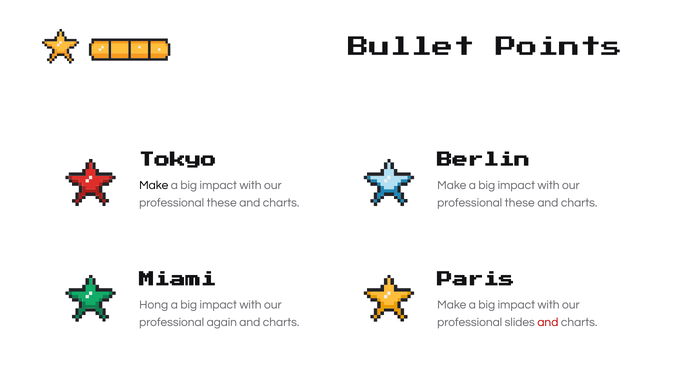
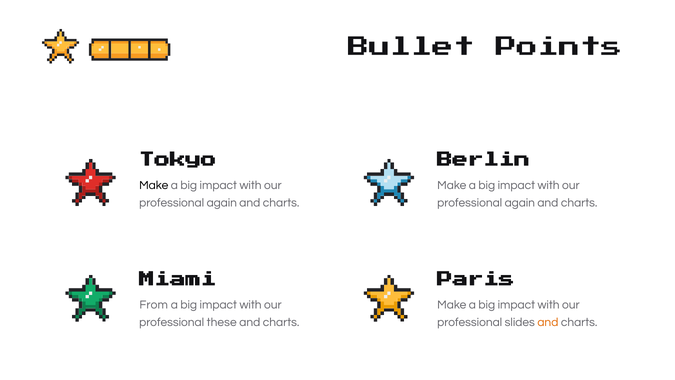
these: these -> again (222, 203)
these: these -> again (520, 203)
Hong: Hong -> From (154, 305)
again: again -> these (222, 322)
and colour: red -> orange (548, 322)
